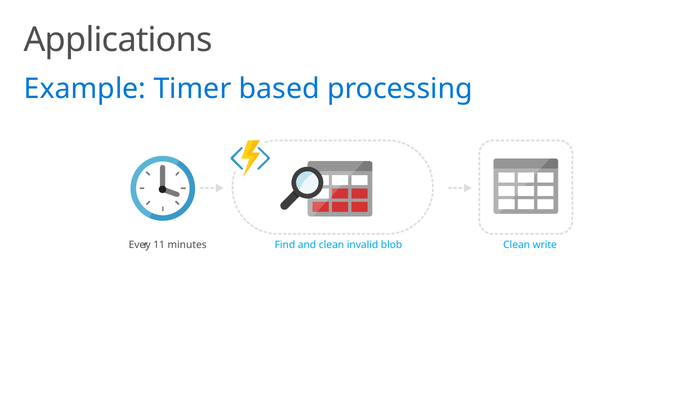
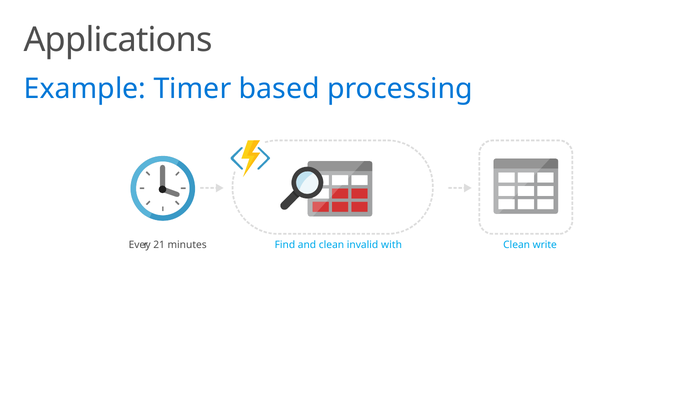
11: 11 -> 21 (159, 245)
blob: blob -> with (392, 245)
